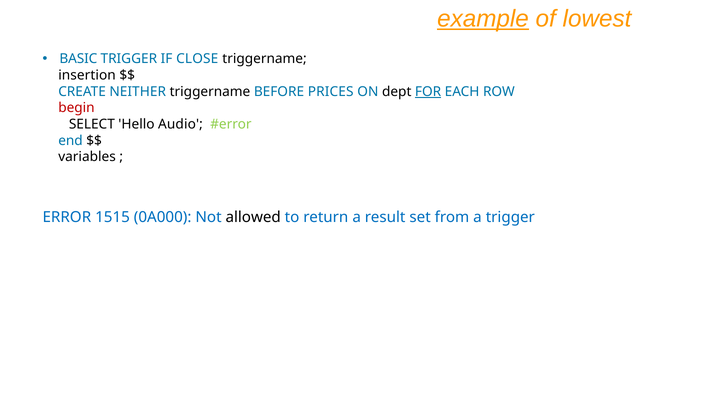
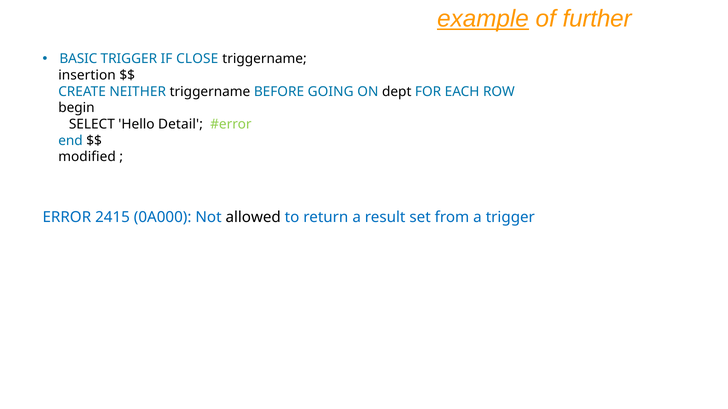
lowest: lowest -> further (597, 19)
PRICES: PRICES -> GOING (331, 92)
FOR underline: present -> none (428, 92)
begin colour: red -> black (76, 108)
Audio: Audio -> Detail (180, 124)
variables: variables -> modified (87, 157)
1515: 1515 -> 2415 (113, 218)
